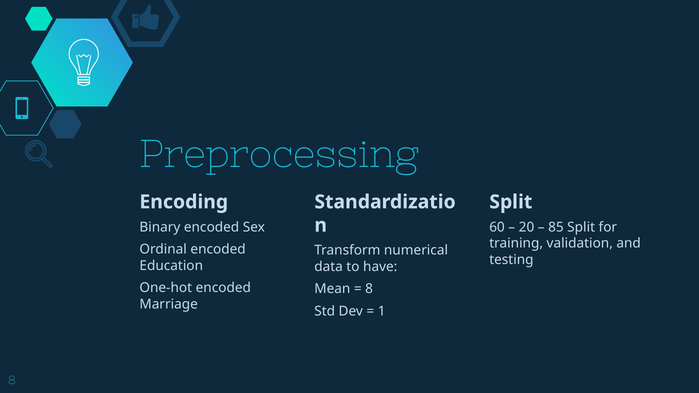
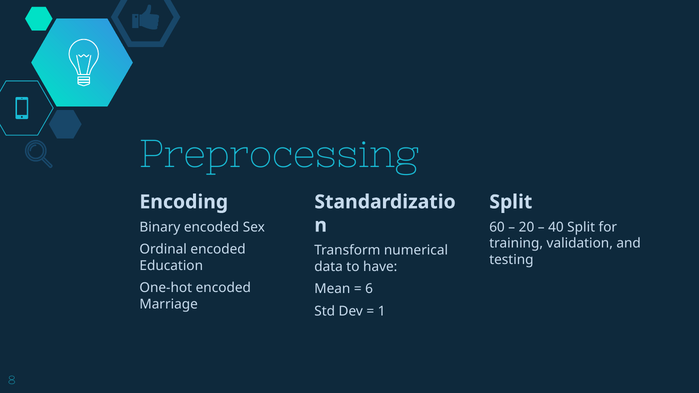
85: 85 -> 40 (556, 227)
8: 8 -> 6 (369, 289)
